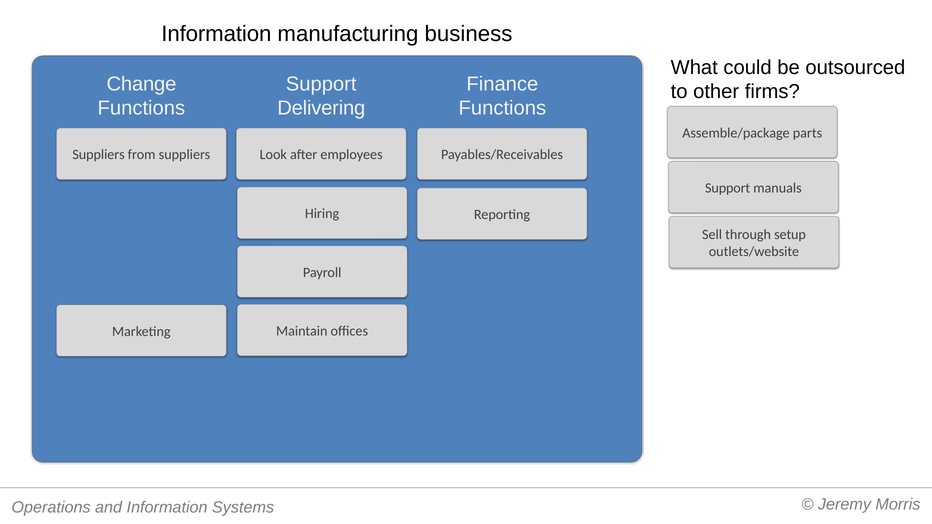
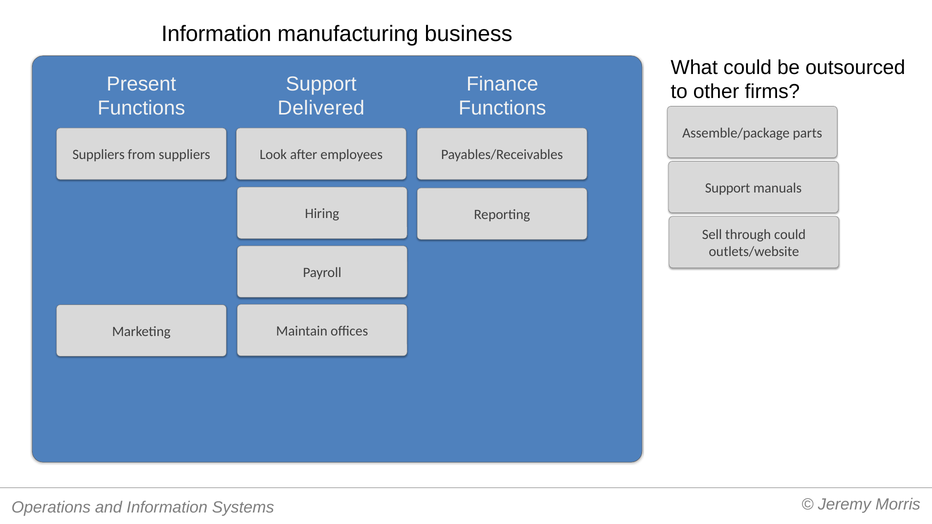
Change: Change -> Present (141, 84)
Delivering: Delivering -> Delivered (321, 108)
through setup: setup -> could (790, 235)
